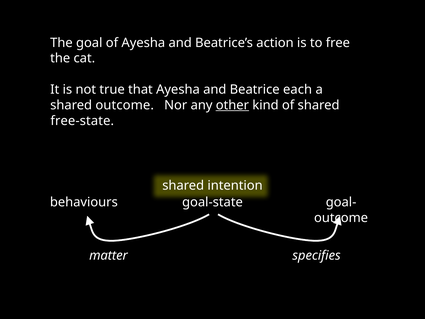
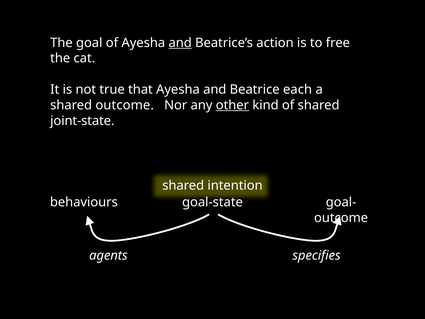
and underline: none -> present (180, 43)
free-state: free-state -> joint-state (82, 121)
matter: matter -> agents (108, 255)
